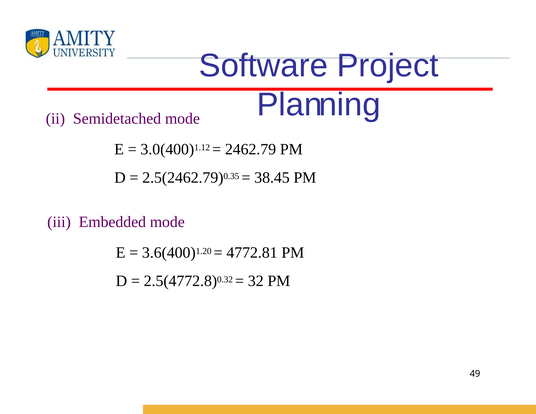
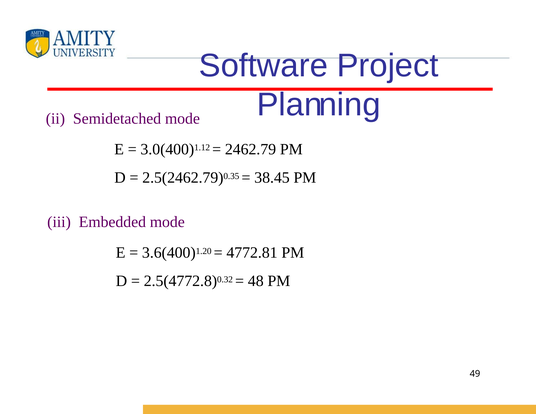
32: 32 -> 48 (256, 281)
